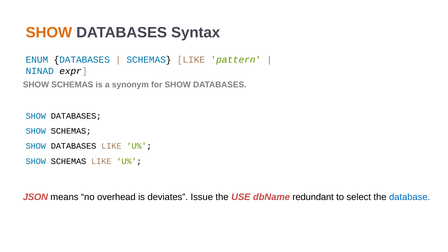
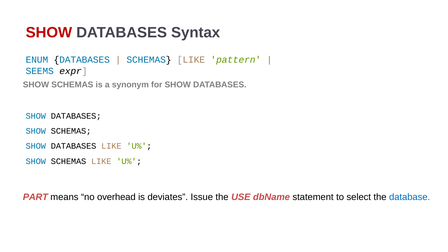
SHOW colour: orange -> red (49, 32)
NINAD: NINAD -> SEEMS (40, 71)
JSON: JSON -> PART (35, 197)
redundant: redundant -> statement (313, 197)
